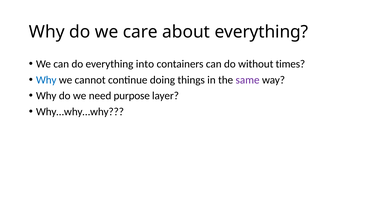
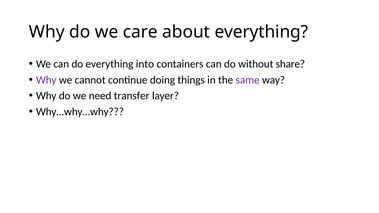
times: times -> share (290, 64)
Why colour: blue -> purple (46, 80)
purpose: purpose -> transfer (132, 96)
